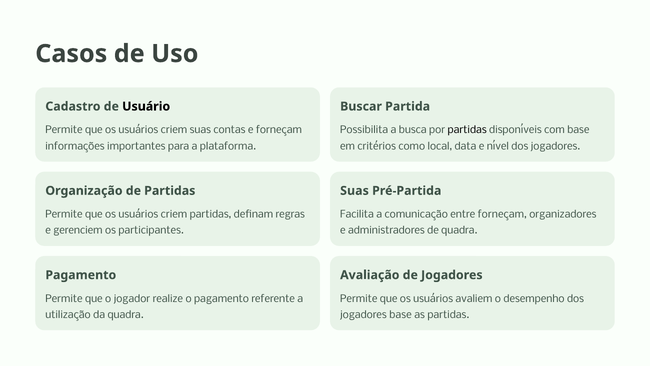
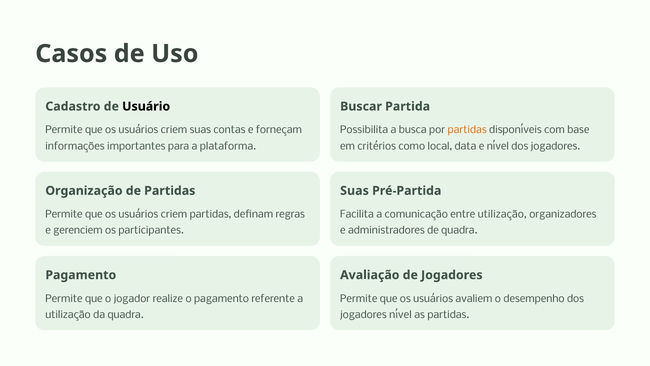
partidas colour: black -> orange (467, 130)
entre forneçam: forneçam -> utilização (502, 214)
jogadores base: base -> nível (400, 315)
